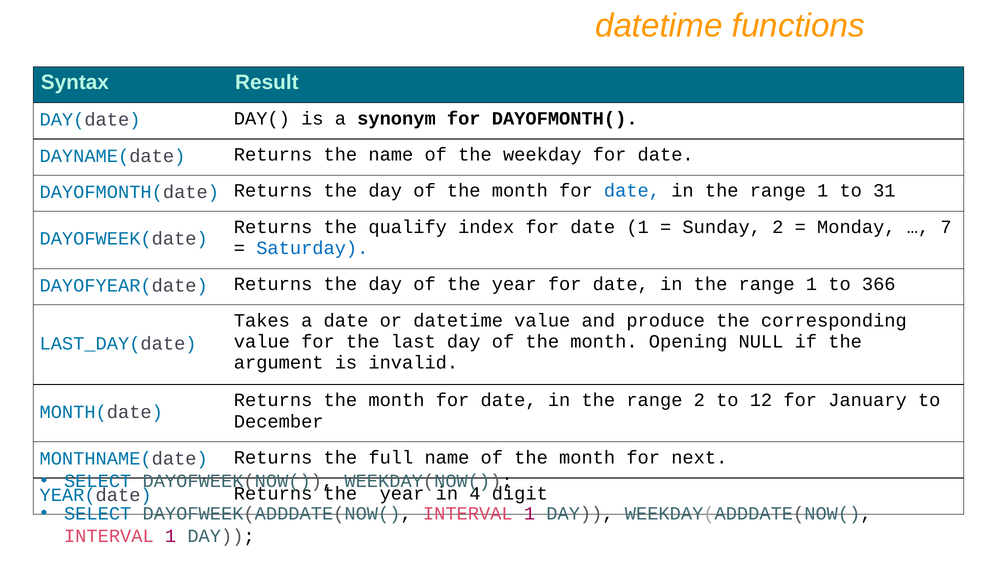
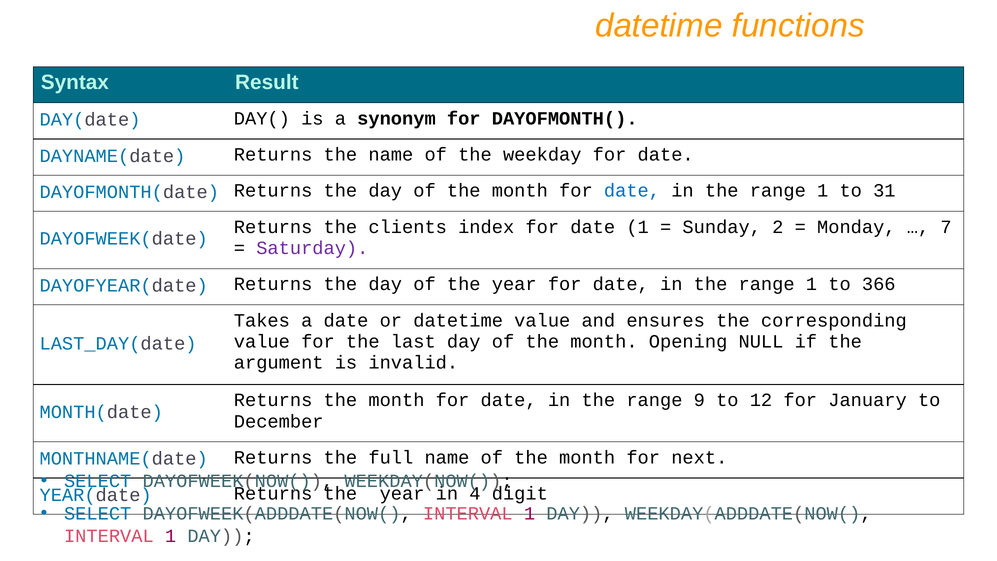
qualify: qualify -> clients (408, 227)
Saturday colour: blue -> purple (312, 248)
produce: produce -> ensures (666, 320)
range 2: 2 -> 9 (699, 400)
